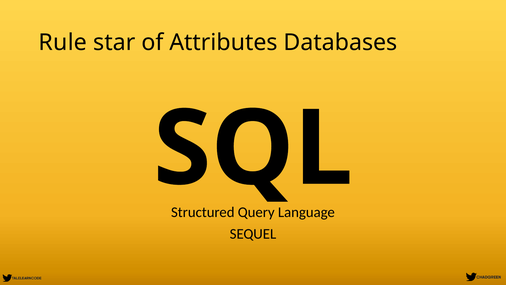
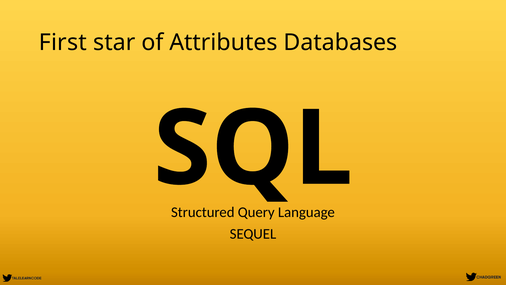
Rule: Rule -> First (63, 43)
